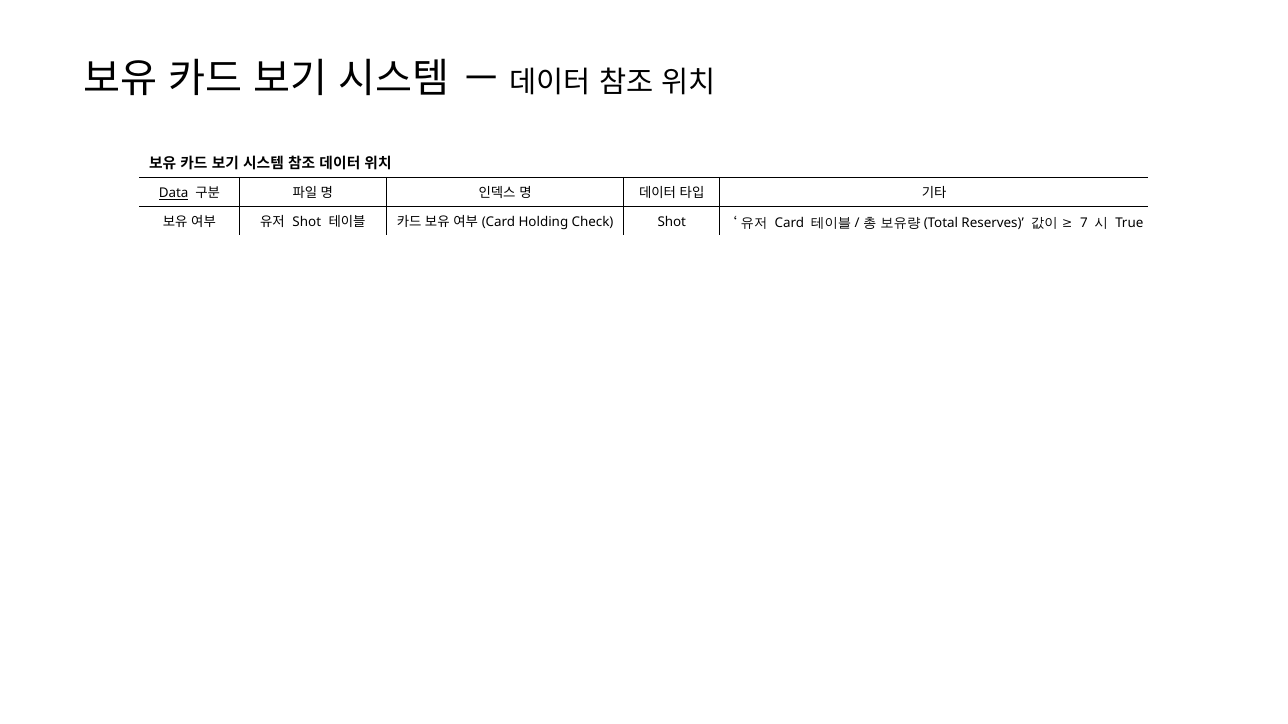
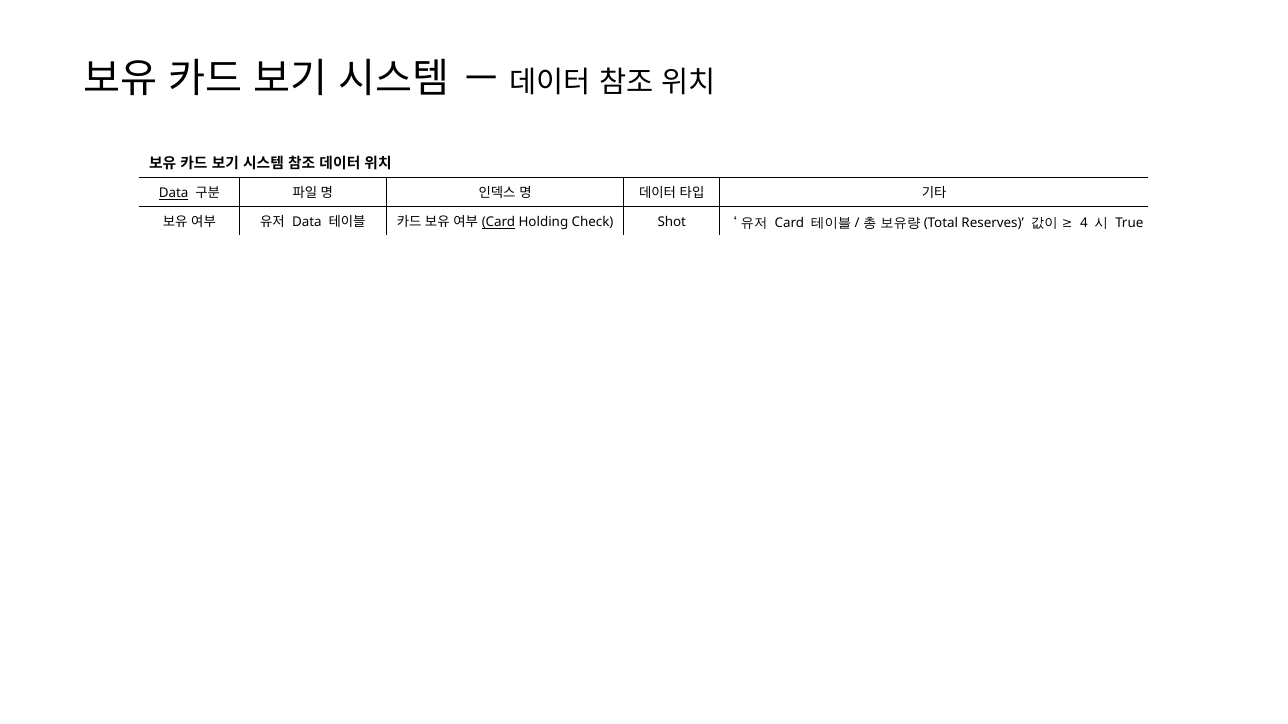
Shot: Shot -> Data (307, 222)
Card underline: none -> present (499, 222)
7: 7 -> 4 (1084, 223)
